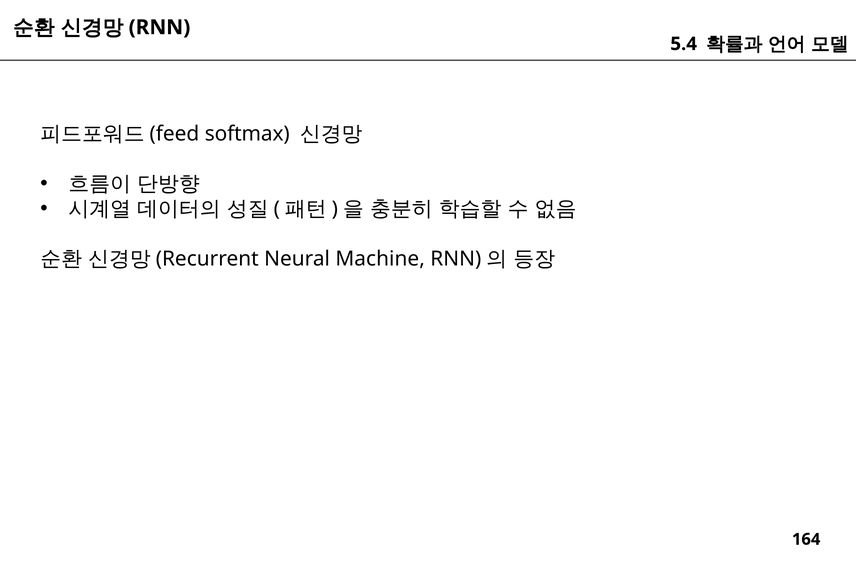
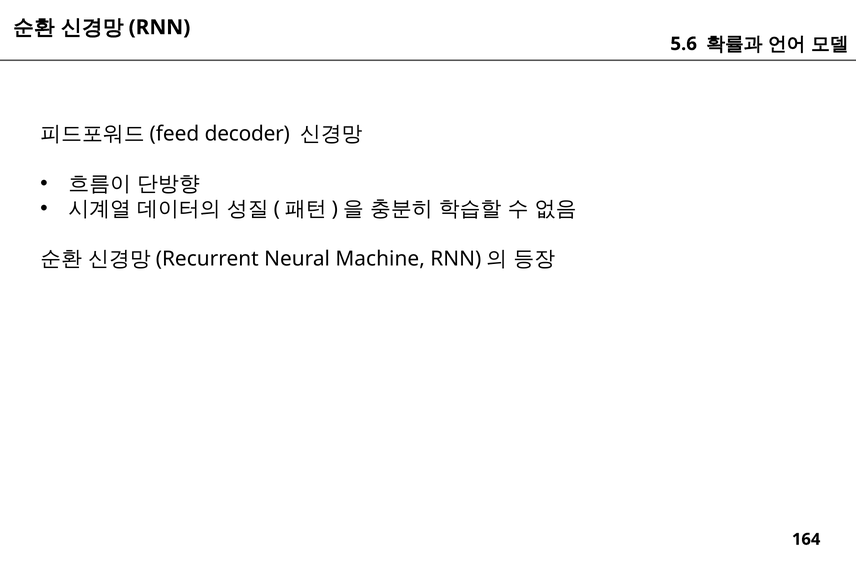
5.4: 5.4 -> 5.6 (684, 44)
softmax: softmax -> decoder (247, 134)
